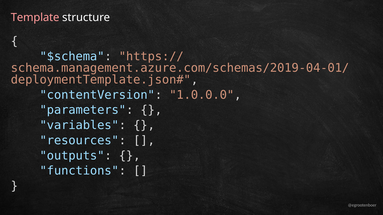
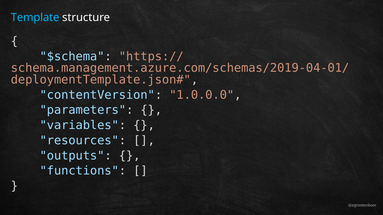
Template colour: pink -> light blue (35, 18)
